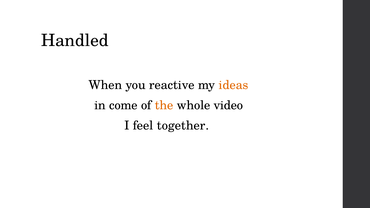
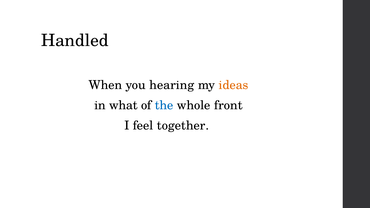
reactive: reactive -> hearing (172, 85)
come: come -> what (123, 105)
the colour: orange -> blue (164, 105)
video: video -> front (228, 105)
